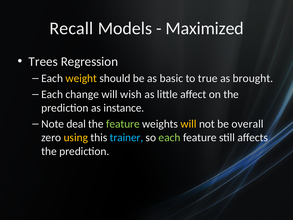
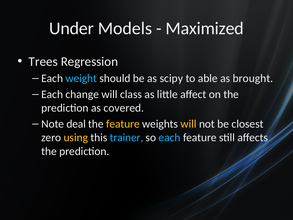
Recall: Recall -> Under (72, 28)
weight colour: yellow -> light blue (81, 78)
basic: basic -> scipy (171, 78)
true: true -> able (208, 78)
wish: wish -> class (131, 94)
instance: instance -> covered (124, 108)
feature colour: light green -> yellow (123, 124)
overall: overall -> closest (248, 124)
each colour: light green -> light blue (170, 137)
